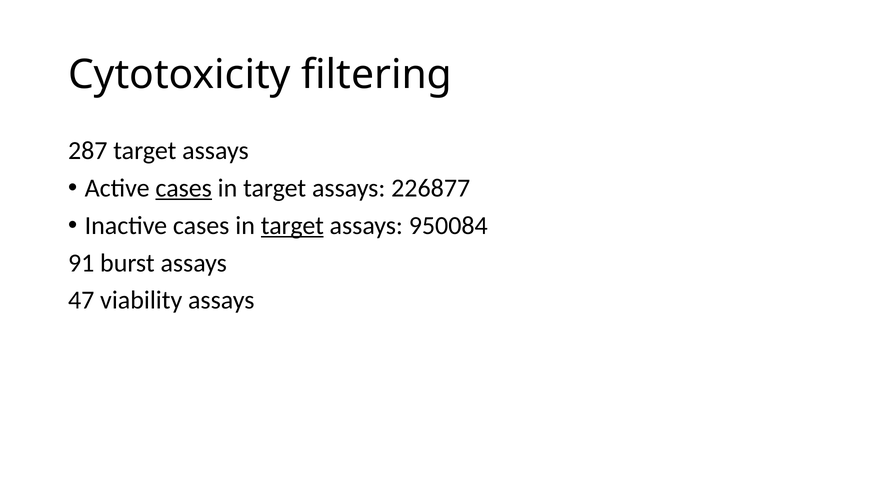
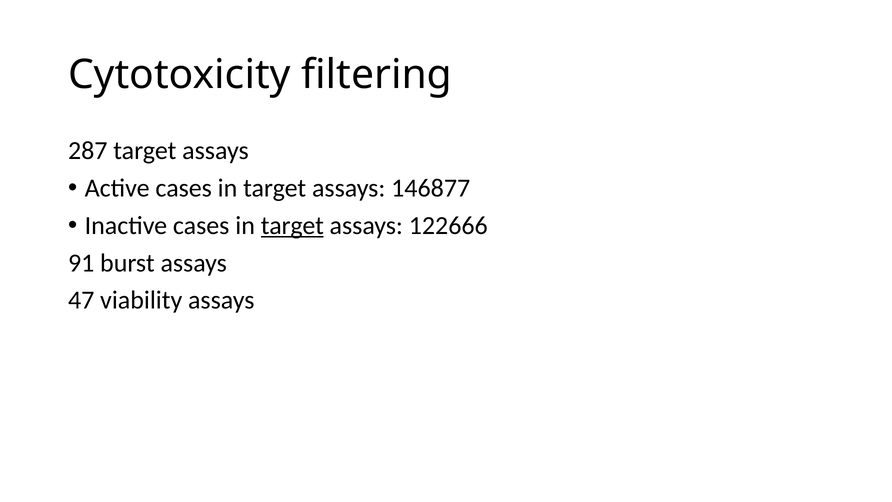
cases underline: present -> none (184, 188)
226877: 226877 -> 146877 (431, 188)
950084: 950084 -> 122666 (448, 225)
